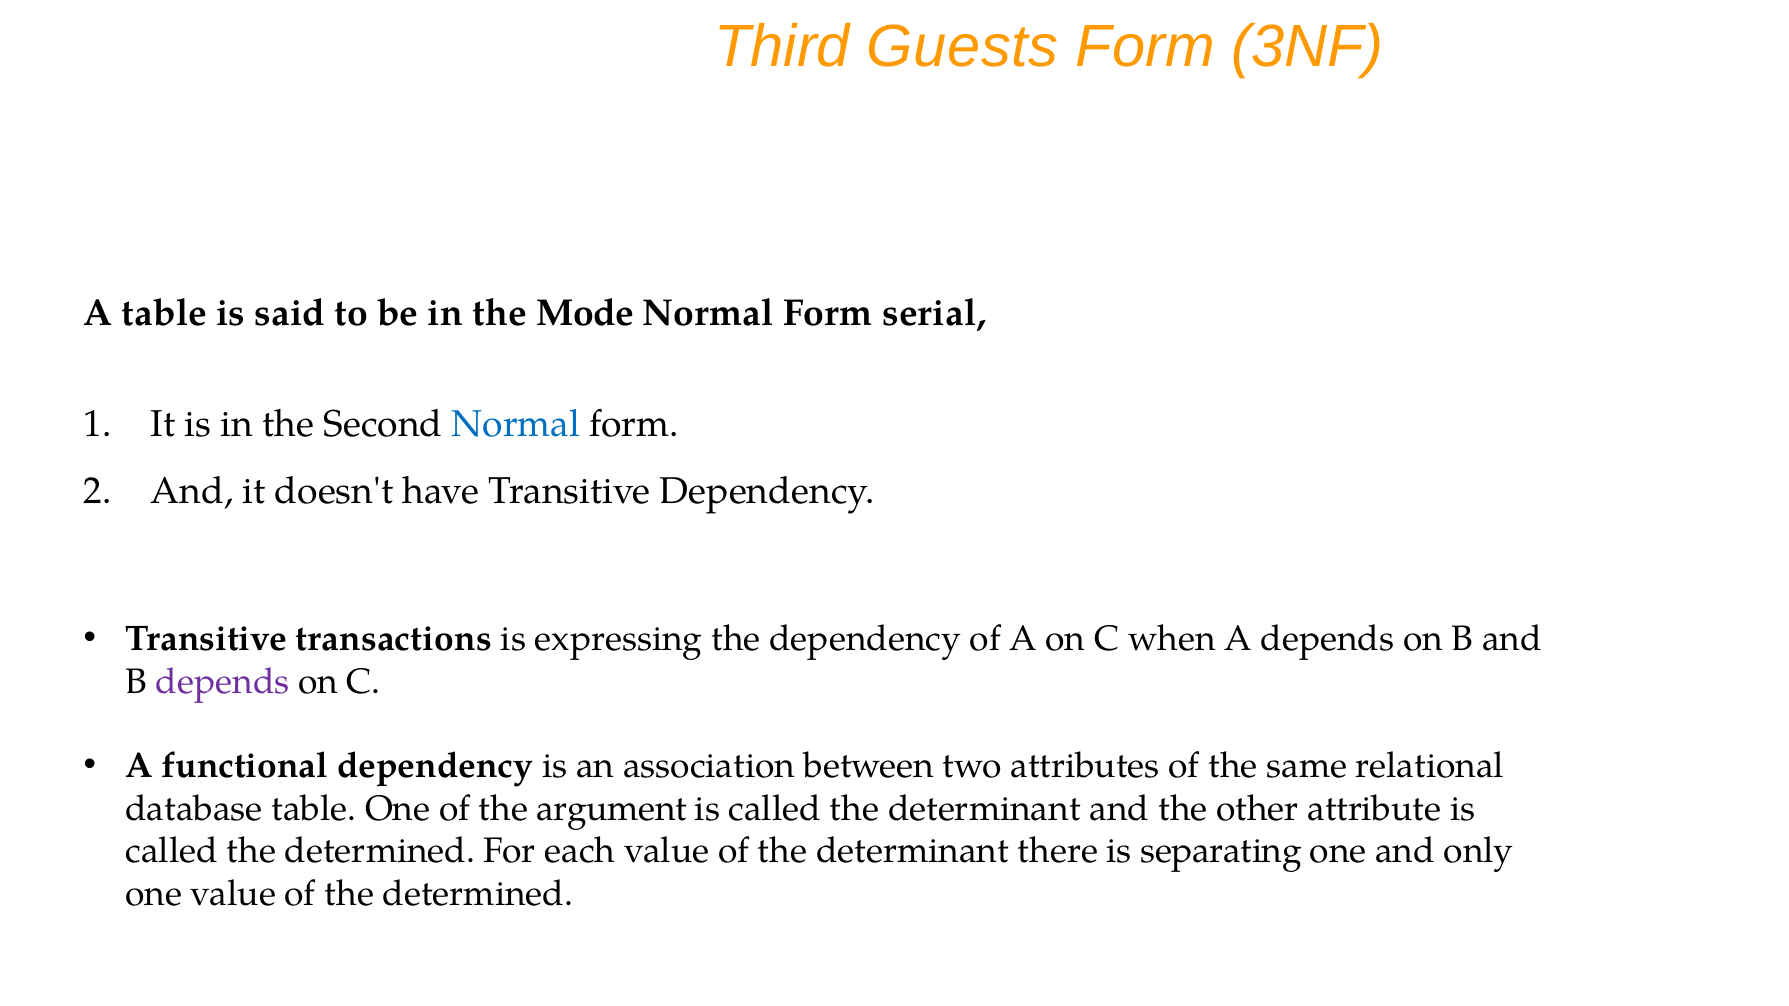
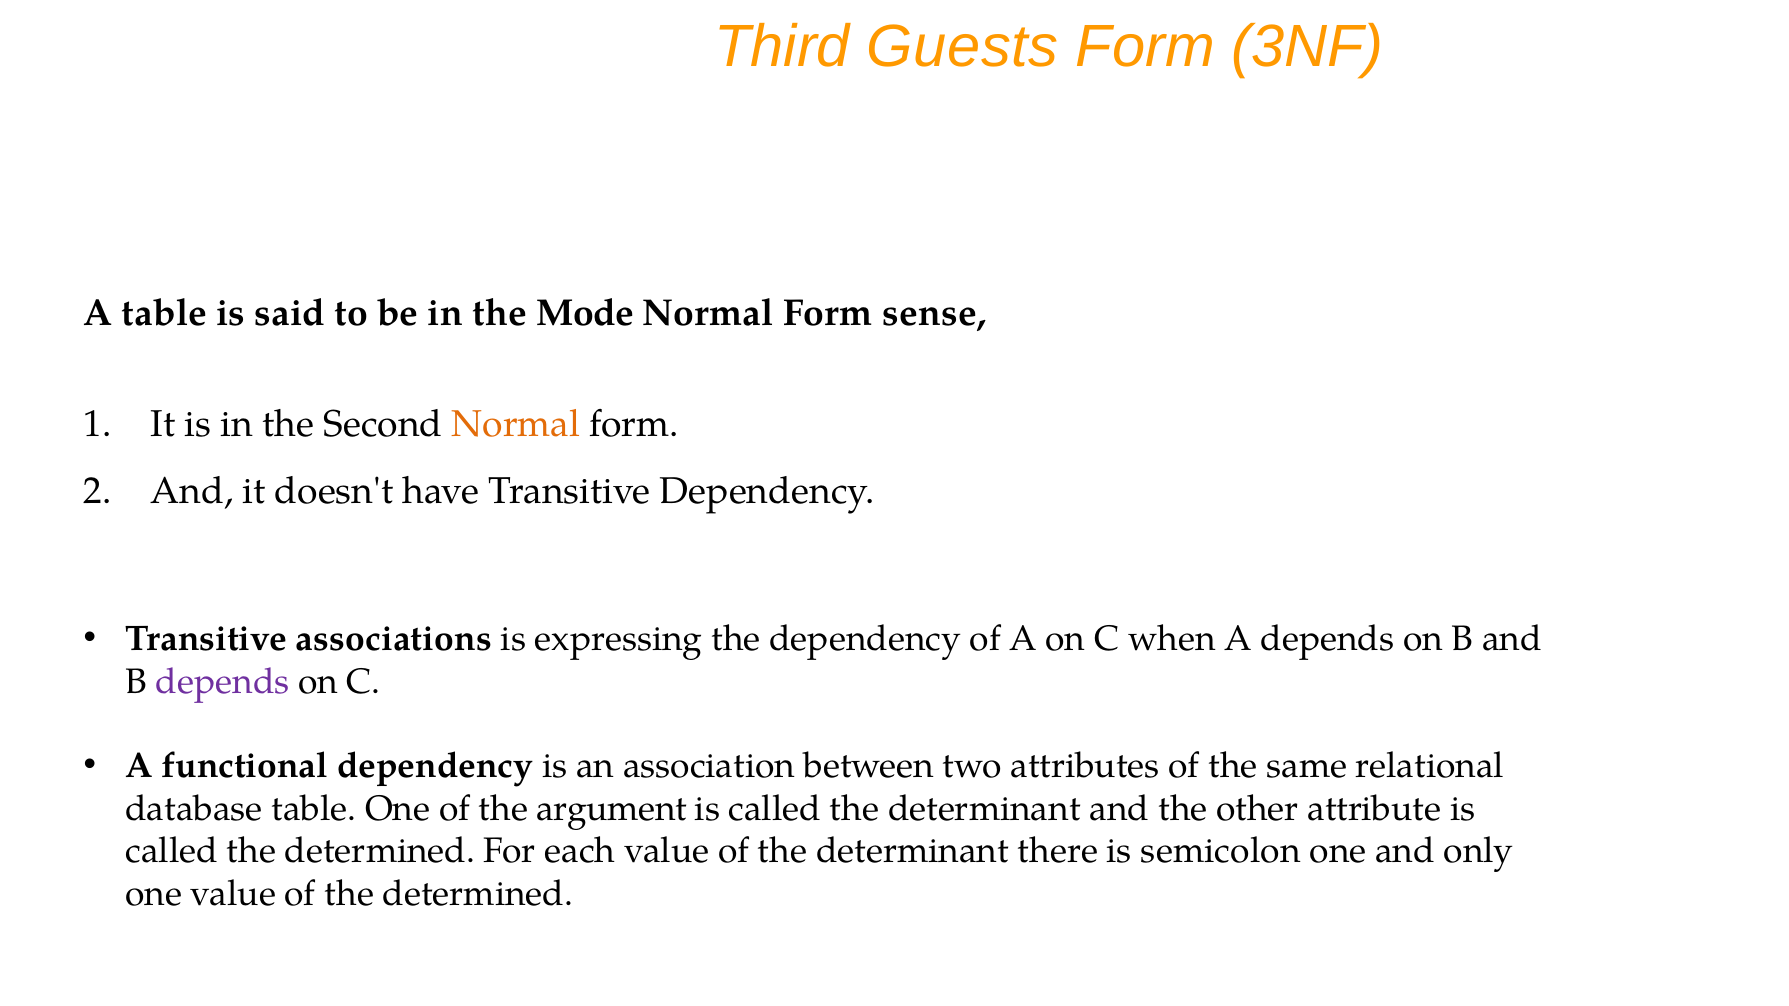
serial: serial -> sense (934, 313)
Normal colour: blue -> orange (516, 425)
transactions: transactions -> associations (394, 639)
separating: separating -> semicolon (1221, 851)
